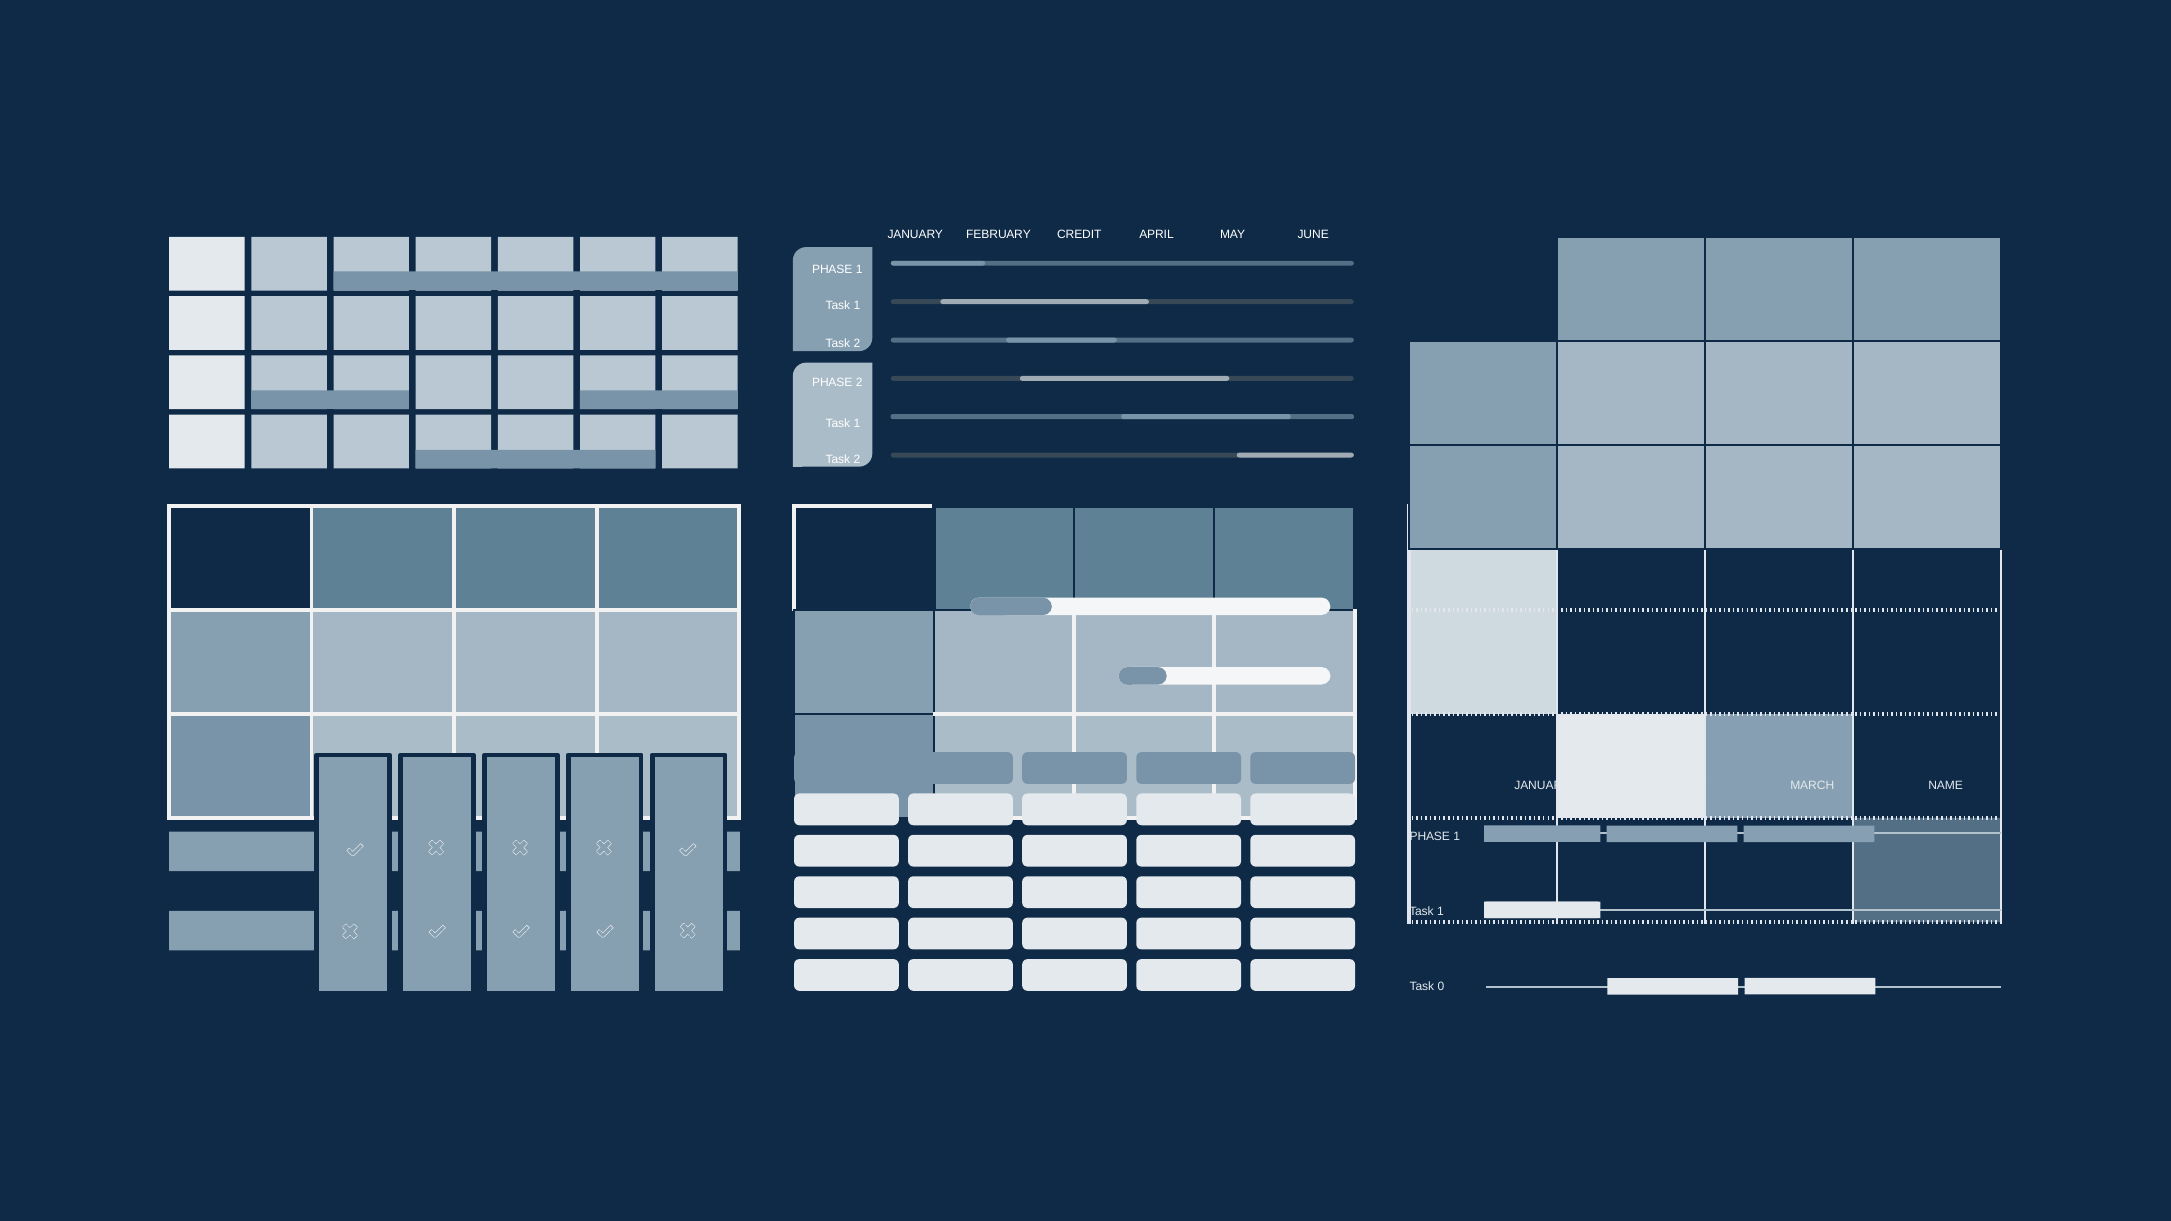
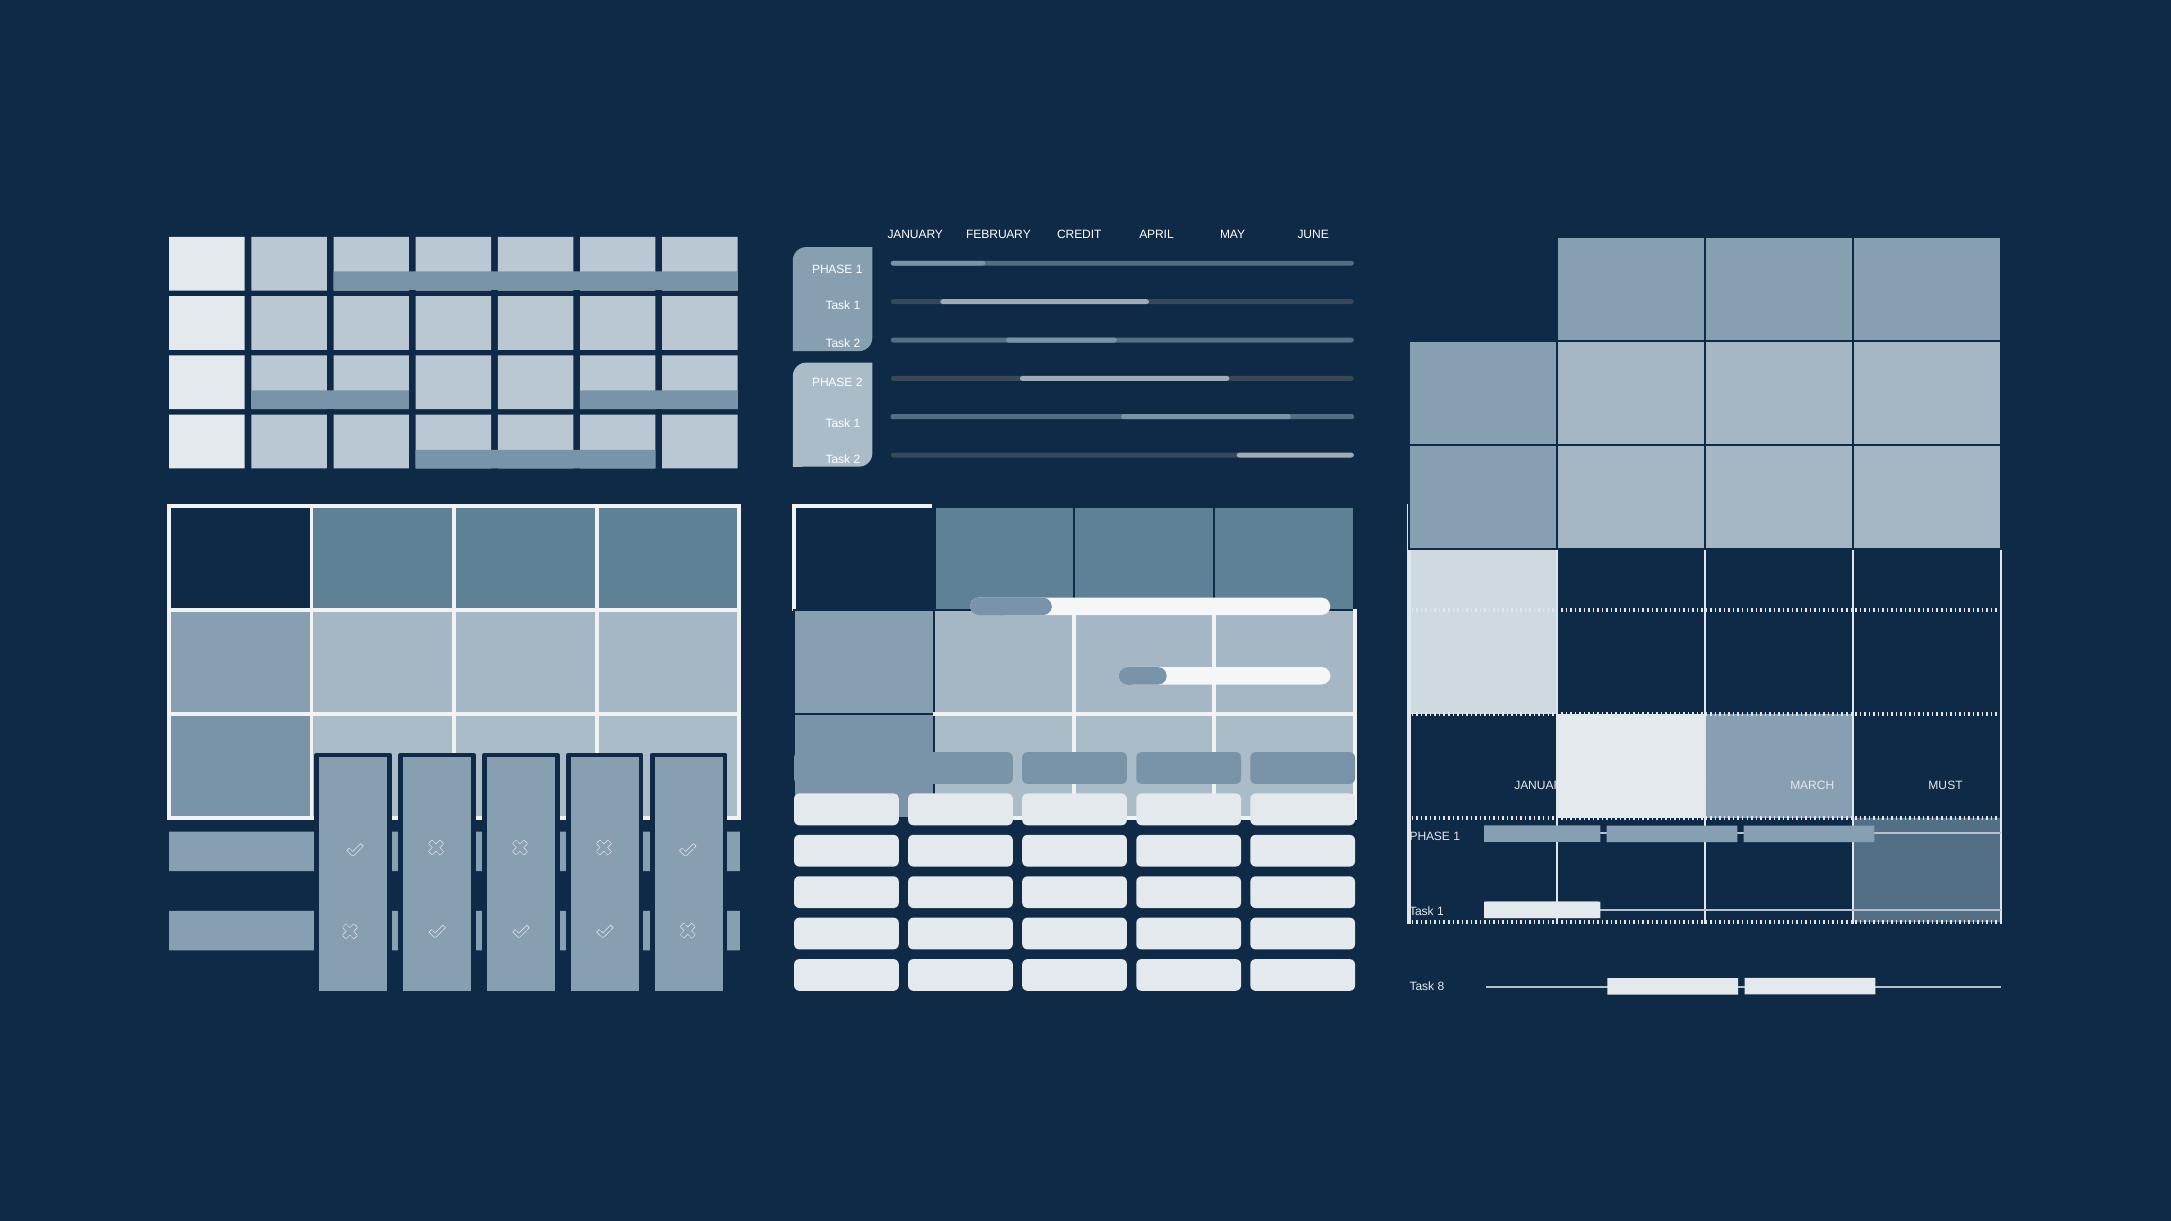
NAME: NAME -> MUST (1946, 786)
0: 0 -> 8 (1441, 987)
